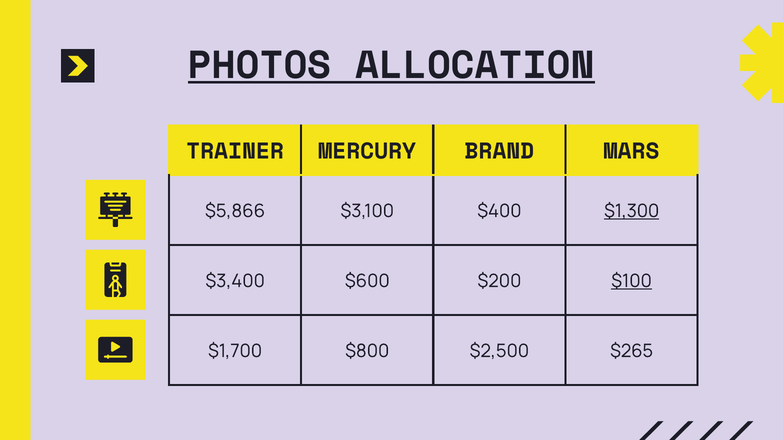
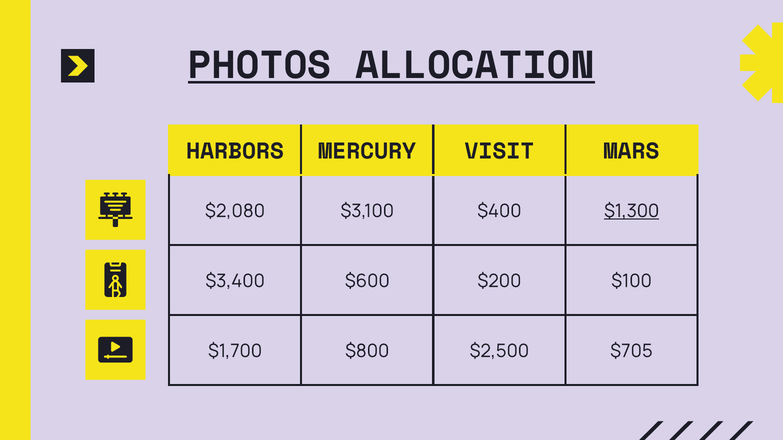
TRAINER: TRAINER -> HARBORS (235, 152)
BRAND: BRAND -> VISIT (499, 152)
$5,866: $5,866 -> $2,080 (235, 211)
$100 underline: present -> none (632, 281)
$265: $265 -> $705 (631, 351)
